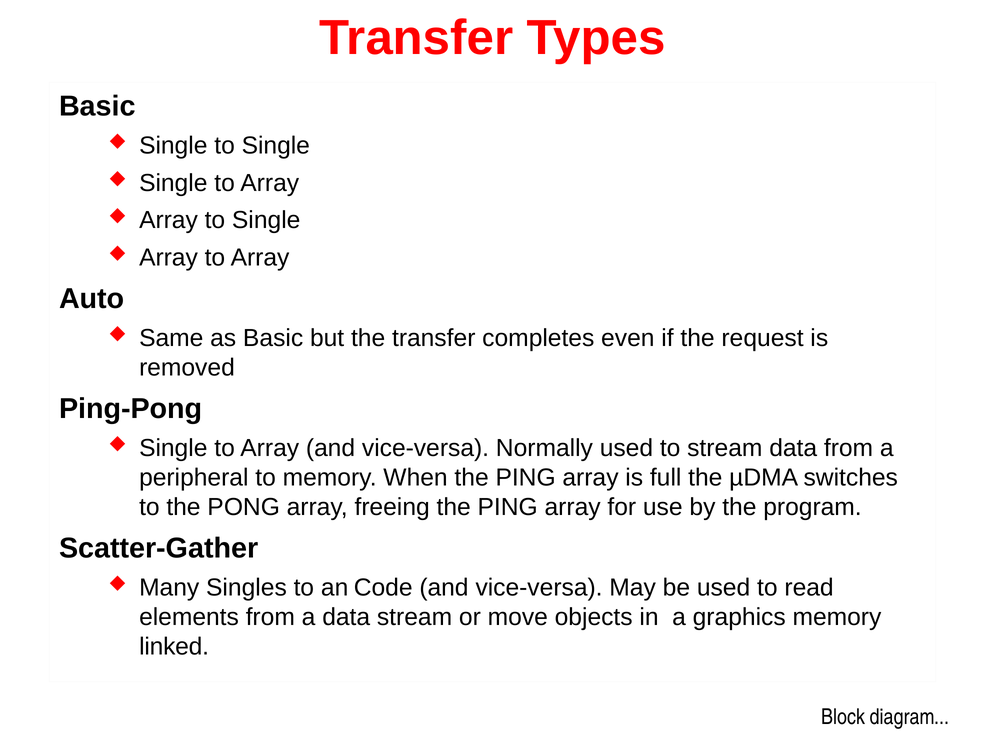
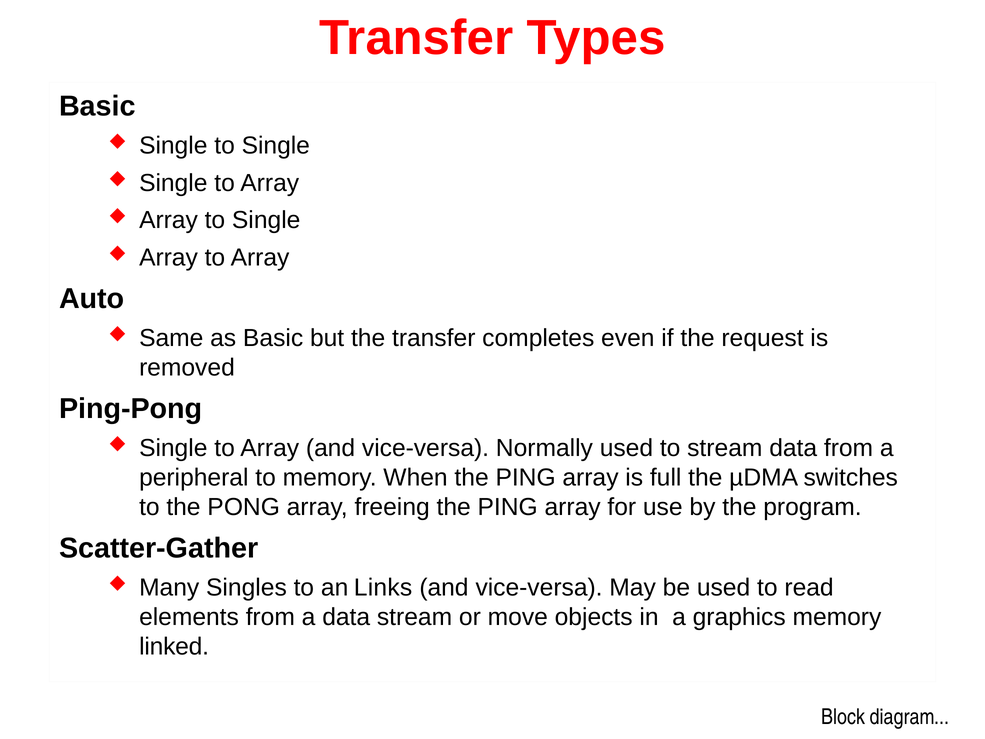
Code: Code -> Links (383, 587)
